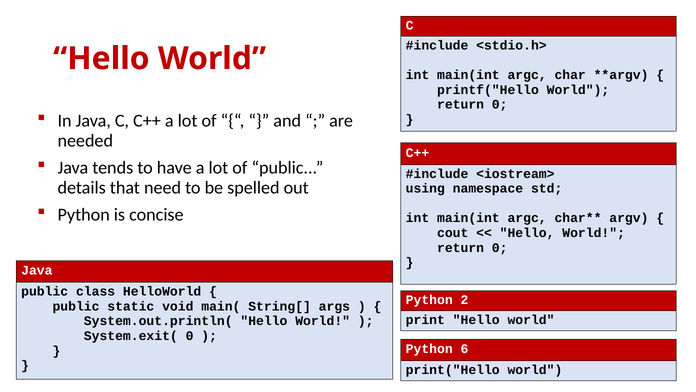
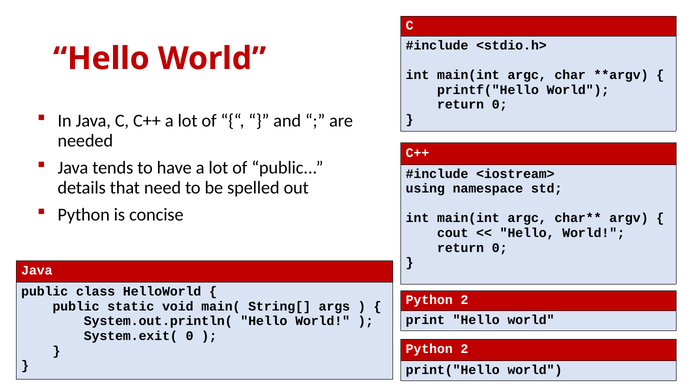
6: 6 -> 2 (464, 349)
